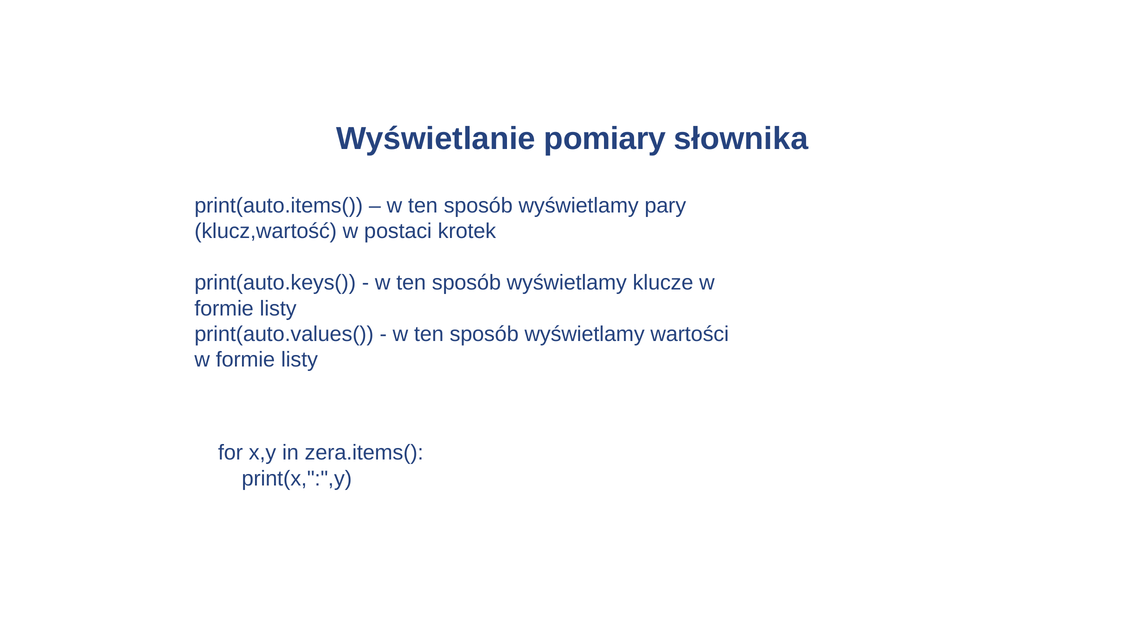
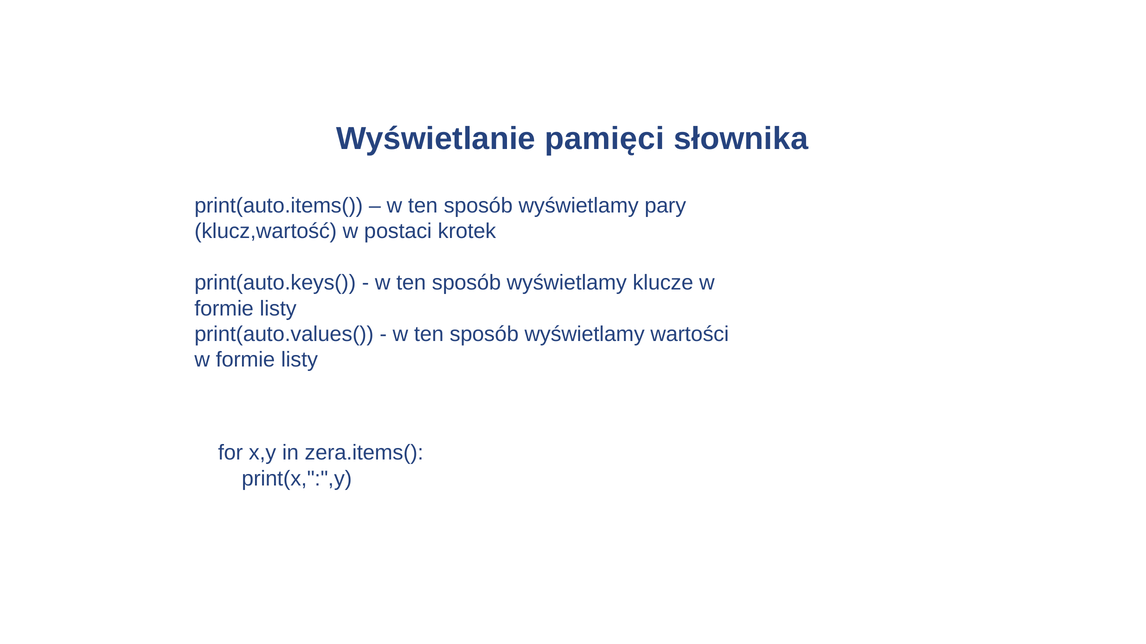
pomiary: pomiary -> pamięci (605, 139)
